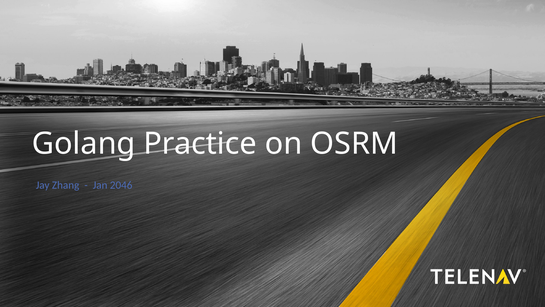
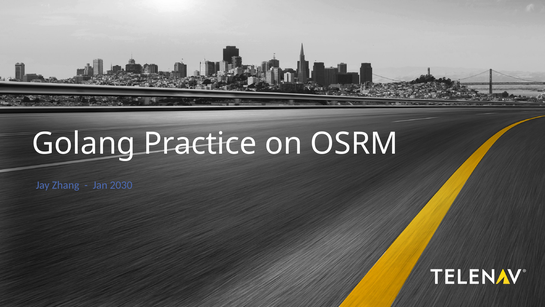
2046: 2046 -> 2030 (121, 185)
